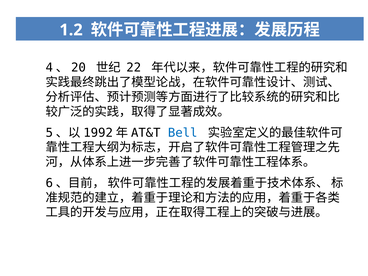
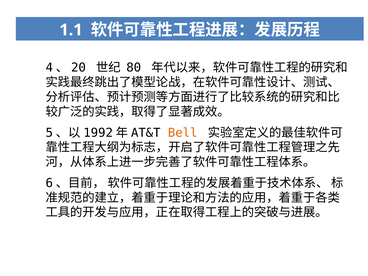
1.2: 1.2 -> 1.1 (71, 30)
22: 22 -> 80 (134, 68)
Bell colour: blue -> orange (183, 133)
